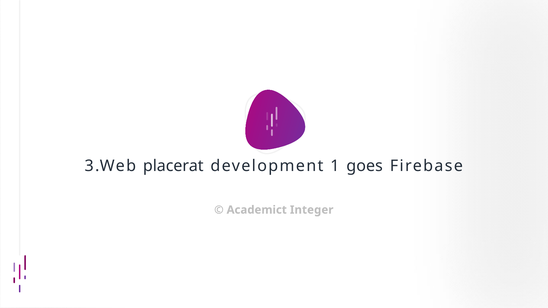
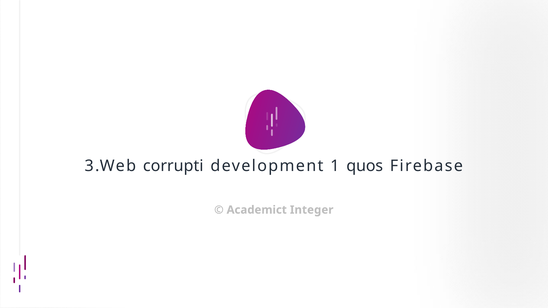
placerat: placerat -> corrupti (173, 166)
goes: goes -> quos (365, 166)
